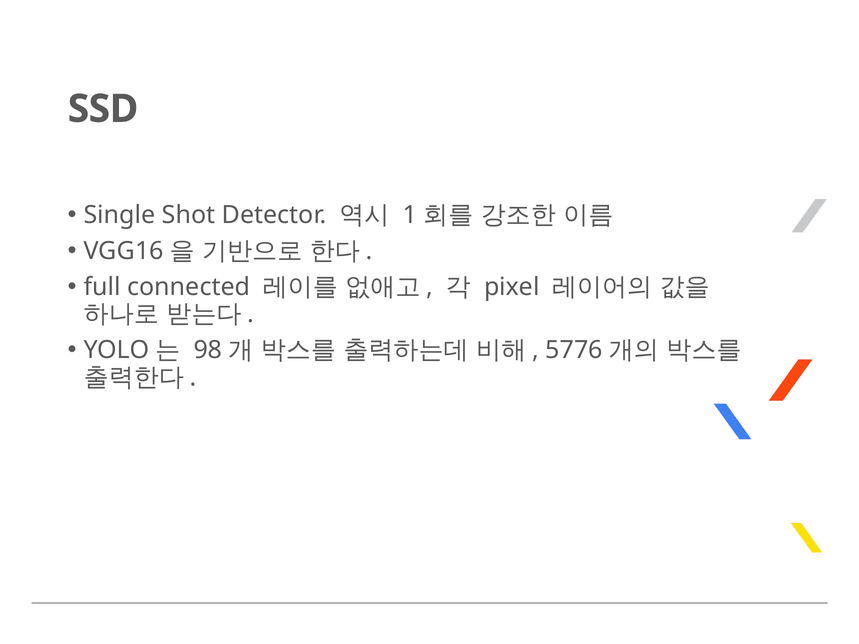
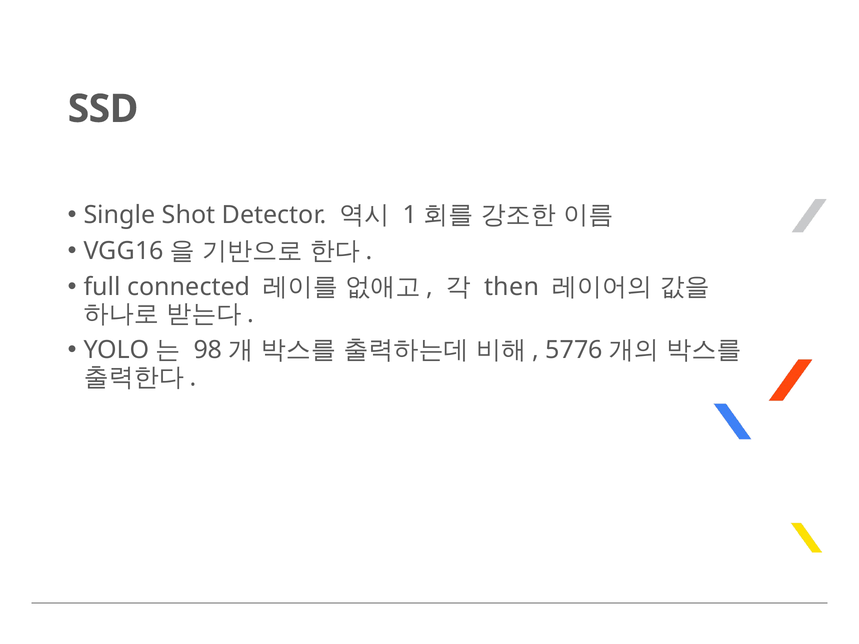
pixel: pixel -> then (512, 287)
